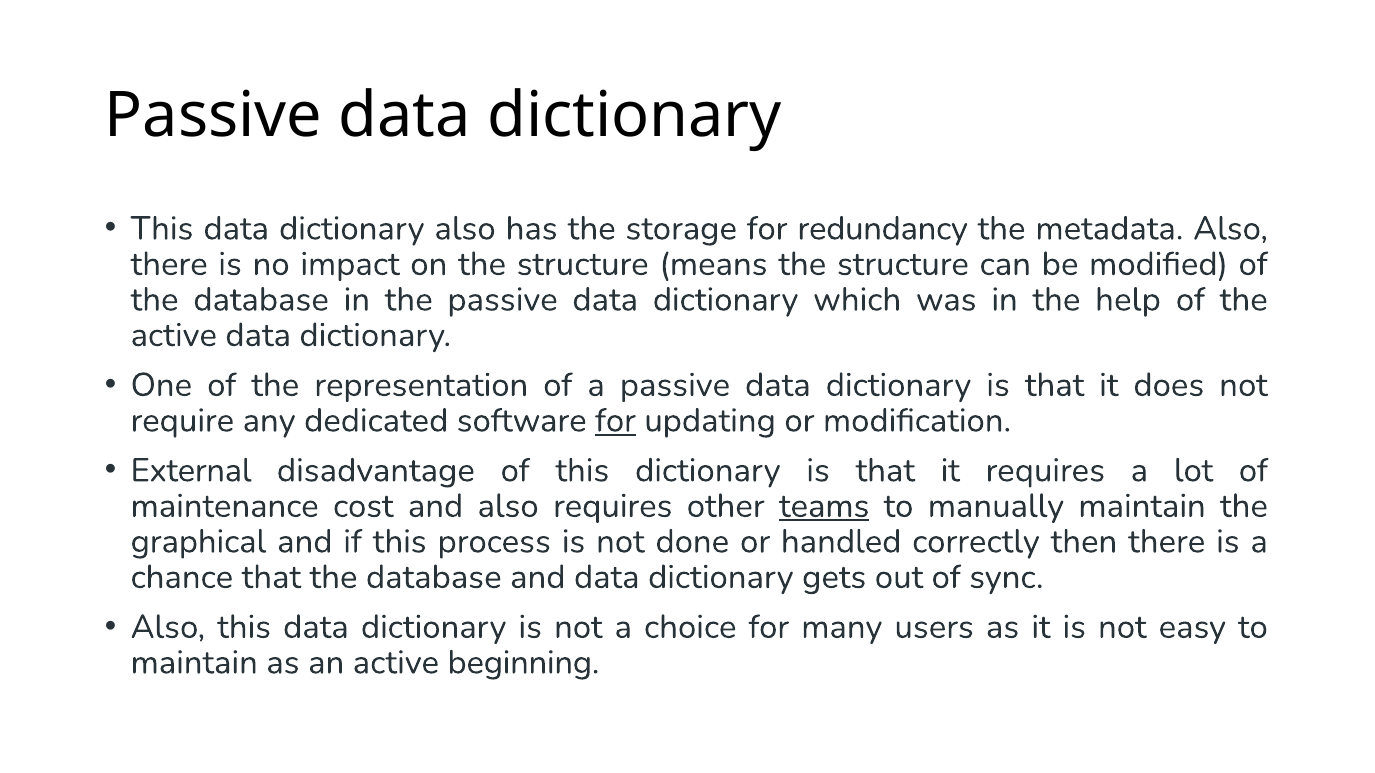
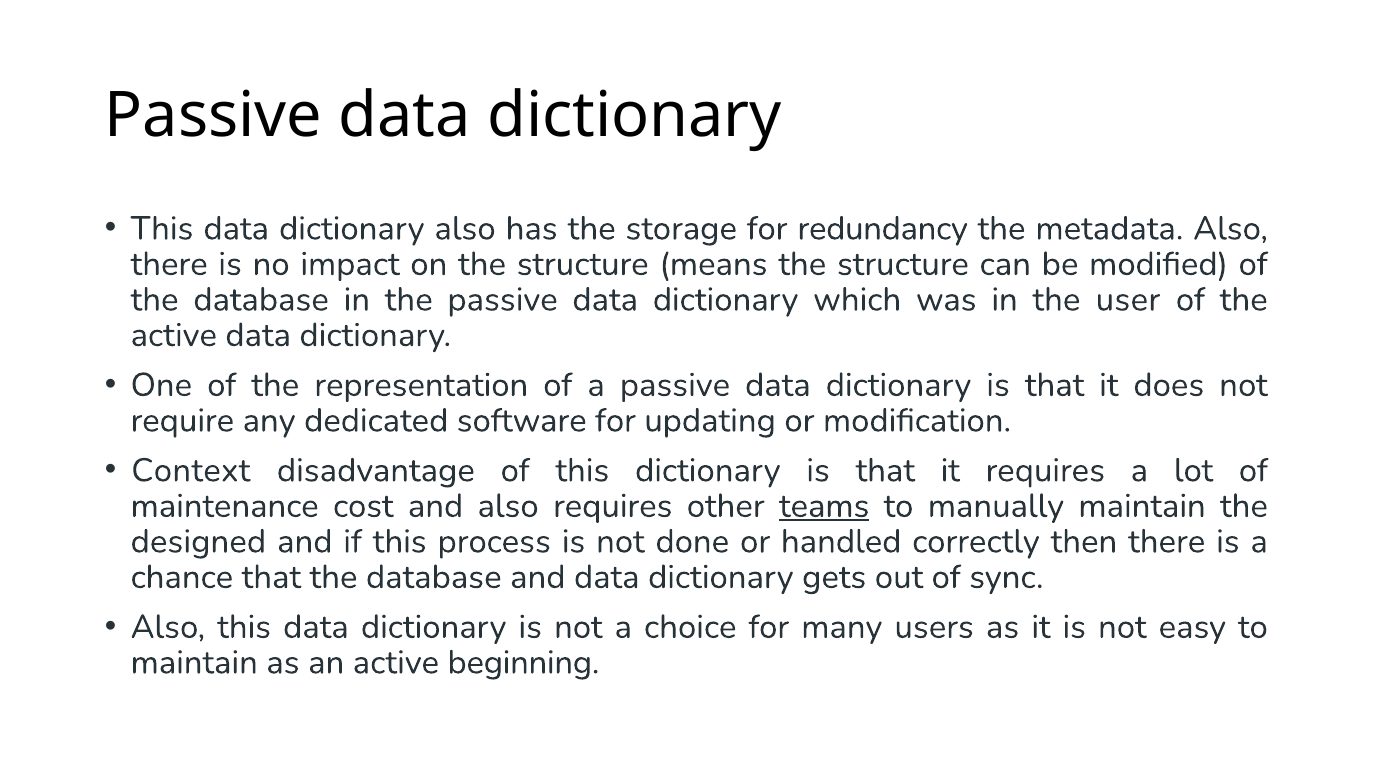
help: help -> user (1128, 300)
for underline: present -> none (615, 421)
External: External -> Context (191, 471)
graphical: graphical -> designed (198, 542)
